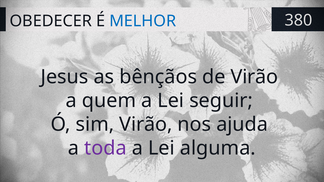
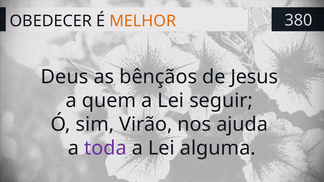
MELHOR colour: blue -> orange (143, 21)
Jesus: Jesus -> Deus (64, 77)
de Virão: Virão -> Jesus (254, 77)
